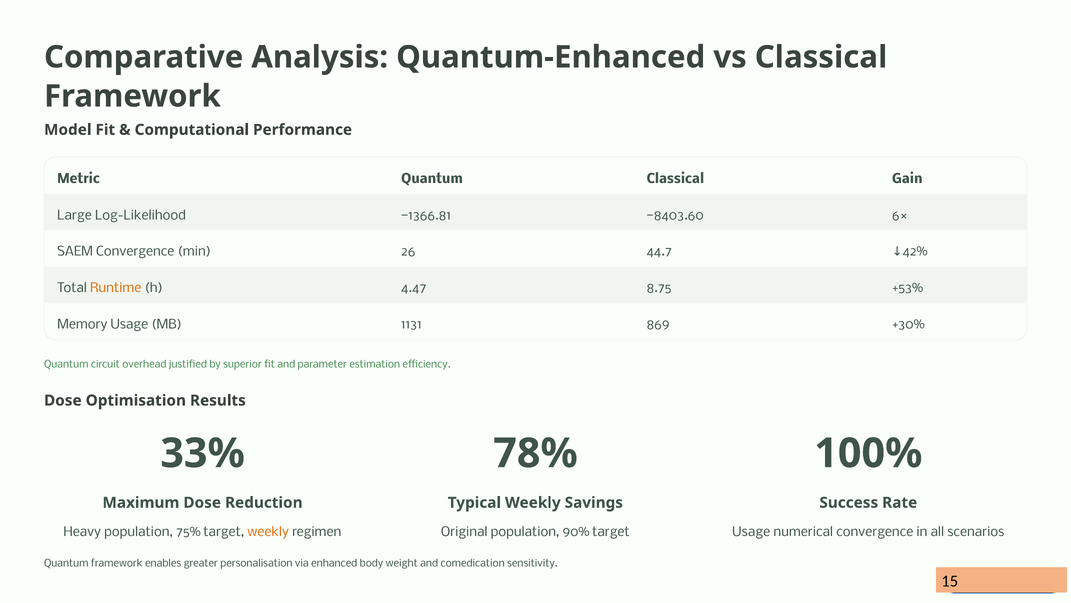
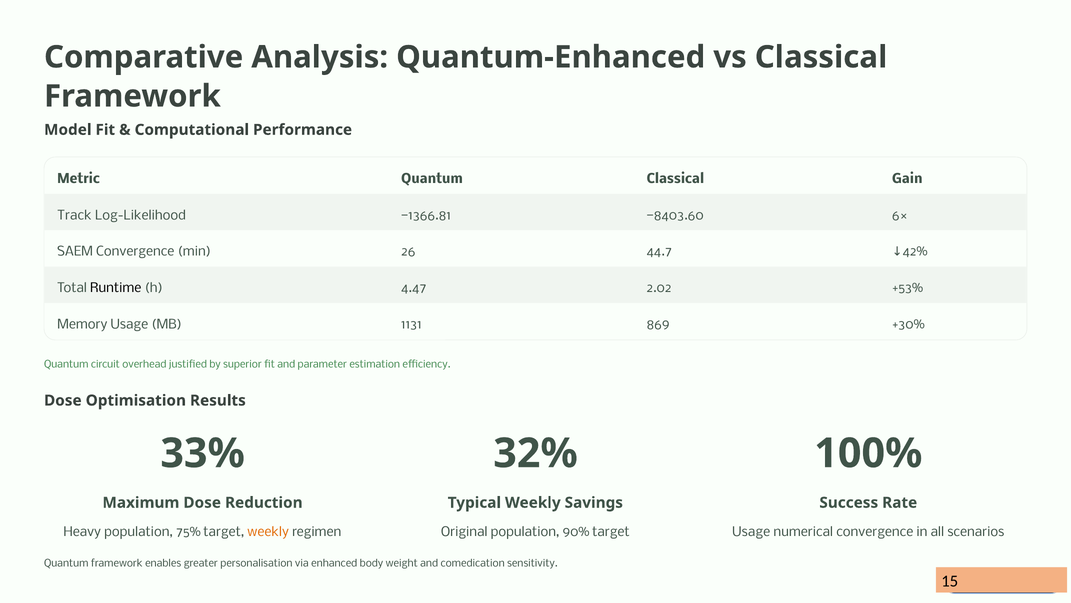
Large: Large -> Track (75, 215)
Runtime colour: orange -> black (116, 288)
8.75: 8.75 -> 2.02 (659, 288)
78%: 78% -> 32% (535, 453)
